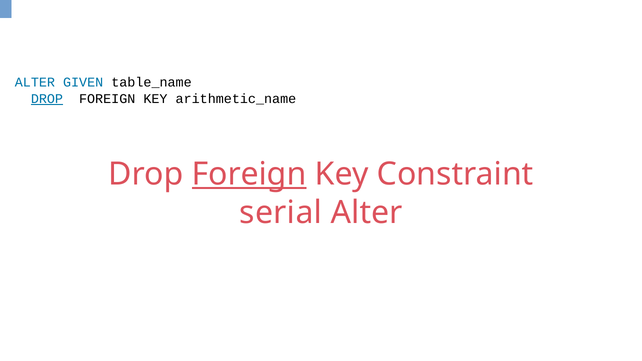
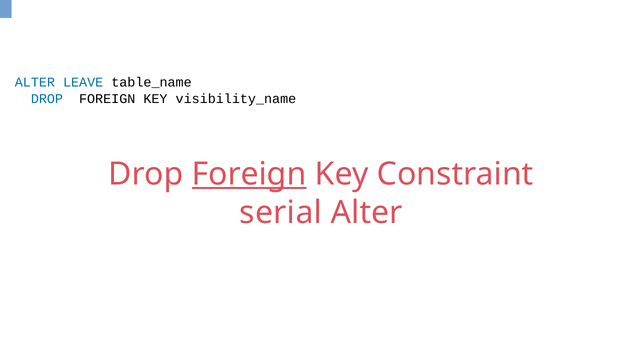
GIVEN: GIVEN -> LEAVE (83, 83)
DROP underline: present -> none (47, 99)
arithmetic_name: arithmetic_name -> visibility_name (236, 99)
